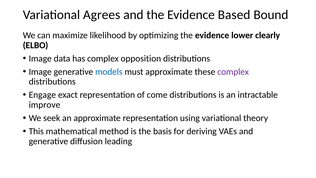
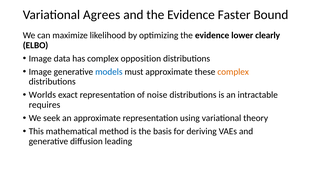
Based: Based -> Faster (234, 15)
complex colour: purple -> orange (233, 72)
Engage: Engage -> Worlds (42, 95)
come: come -> noise (157, 95)
improve: improve -> requires (45, 105)
